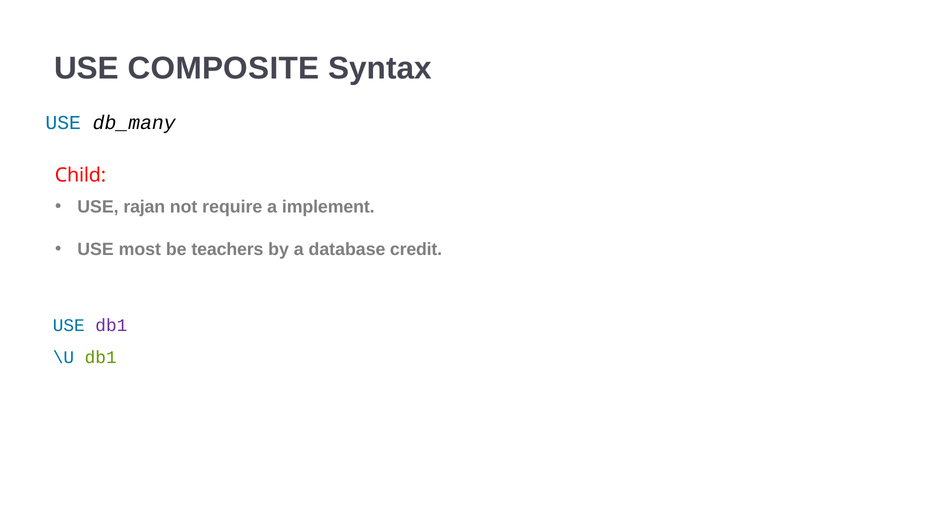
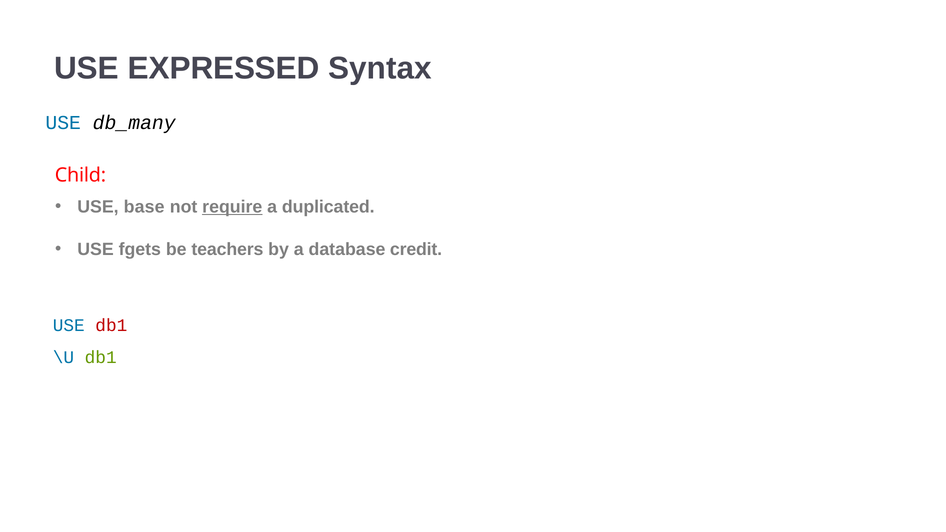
COMPOSITE: COMPOSITE -> EXPRESSED (224, 68)
rajan: rajan -> base (144, 207)
require underline: none -> present (232, 207)
implement: implement -> duplicated (328, 207)
most: most -> fgets (140, 250)
db1 colour: purple -> red (111, 326)
